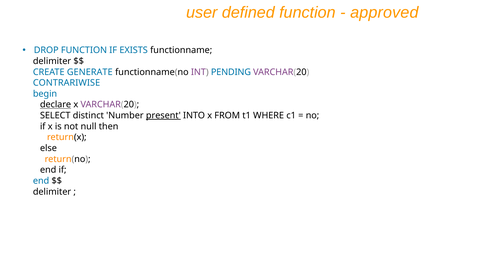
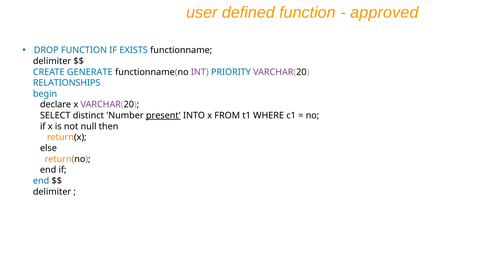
PENDING: PENDING -> PRIORITY (231, 72)
CONTRARIWISE: CONTRARIWISE -> RELATIONSHIPS (67, 83)
declare underline: present -> none (56, 105)
